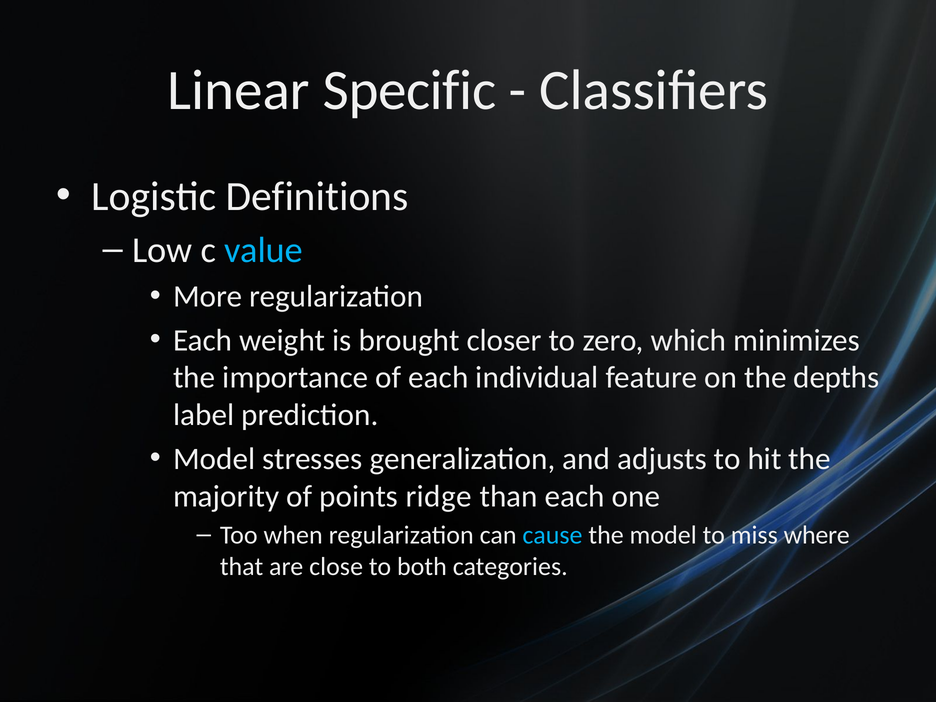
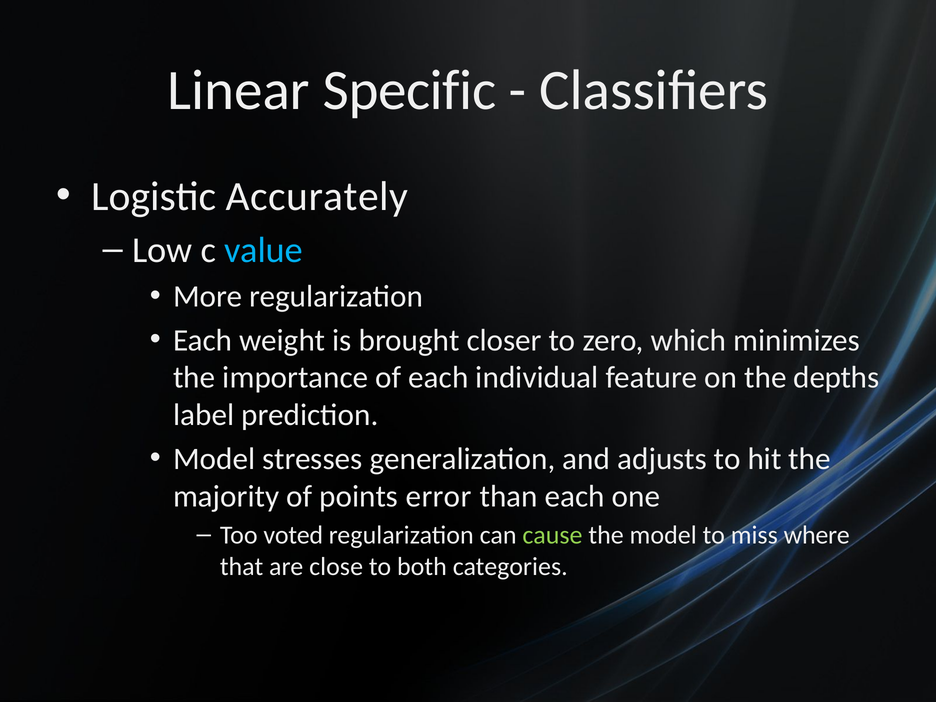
Definitions: Definitions -> Accurately (317, 196)
ridge: ridge -> error (439, 496)
when: when -> voted (293, 535)
cause colour: light blue -> light green (552, 535)
